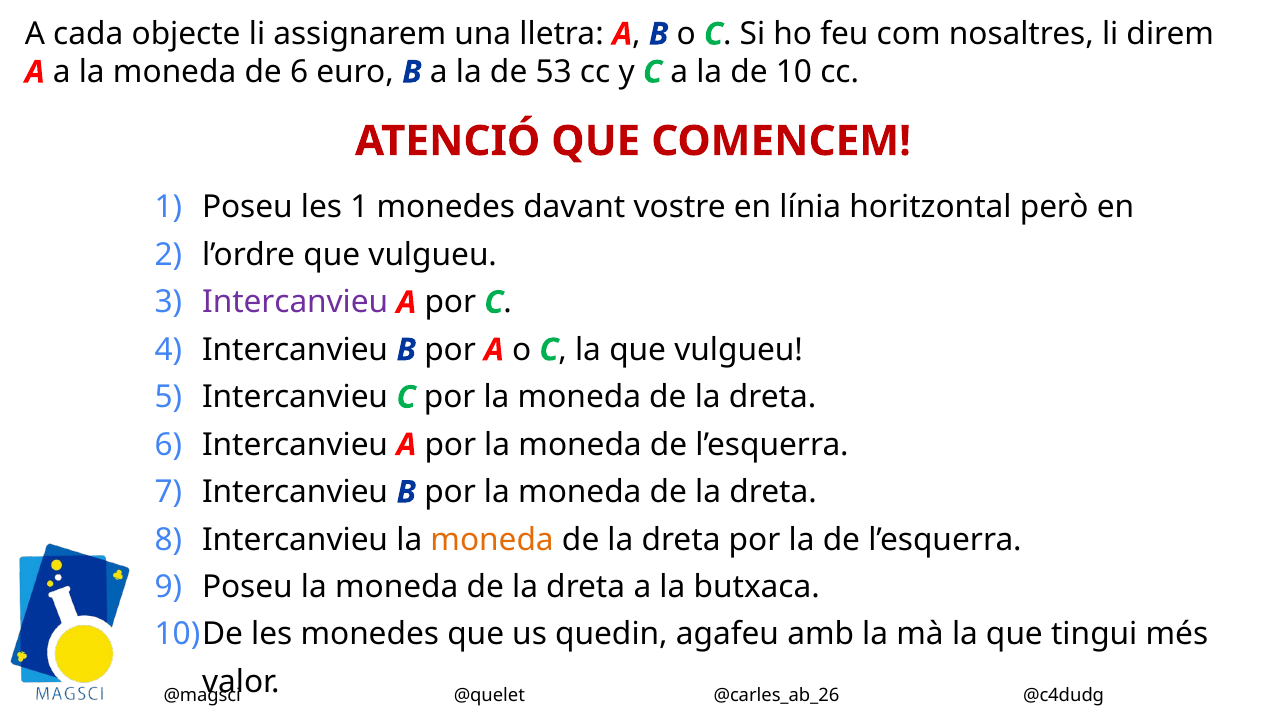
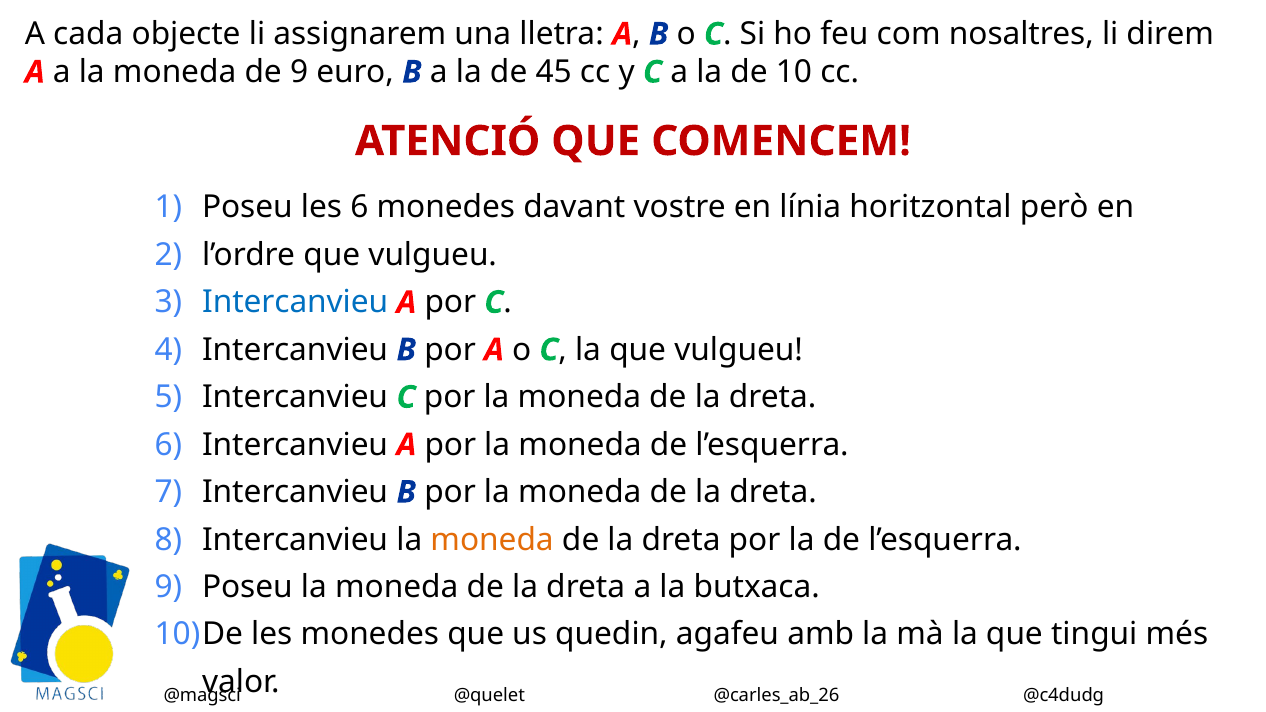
de 6: 6 -> 9 (299, 72)
53: 53 -> 45 (554, 72)
les 1: 1 -> 6 (359, 208)
Intercanvieu colour: purple -> blue (295, 302)
